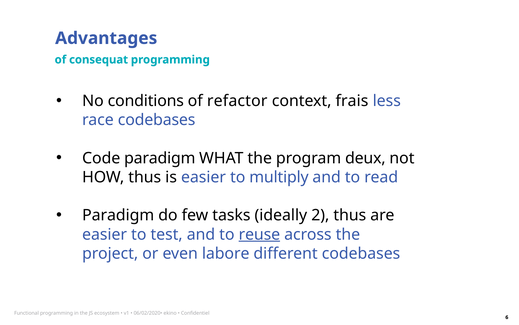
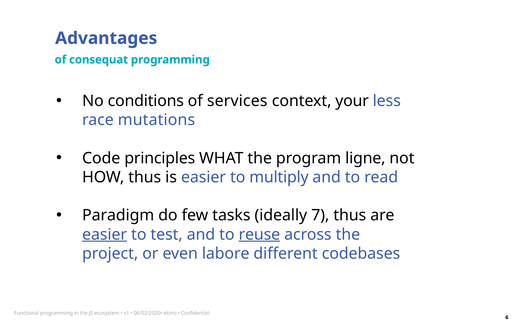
refactor: refactor -> services (237, 101)
frais: frais -> your (352, 101)
race codebases: codebases -> mutations (156, 120)
Code paradigm: paradigm -> principles (160, 158)
deux: deux -> ligne (365, 158)
2: 2 -> 7 (320, 215)
easier underline: none -> present (105, 234)
